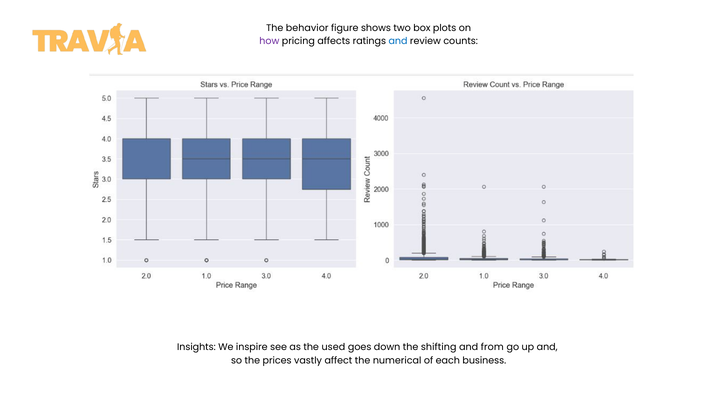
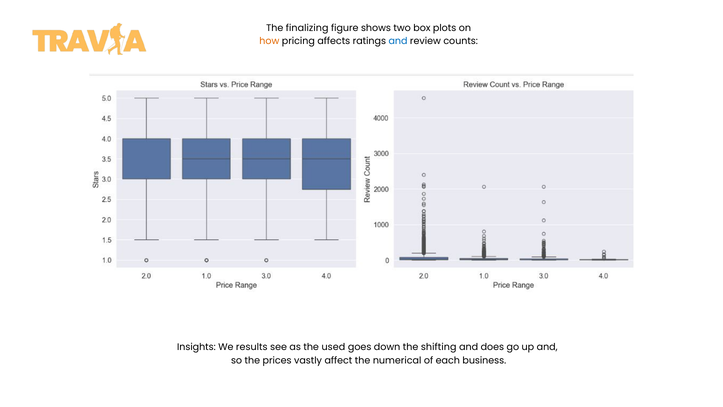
behavior: behavior -> finalizing (307, 28)
how colour: purple -> orange (269, 41)
inspire: inspire -> results (252, 347)
from: from -> does (492, 347)
